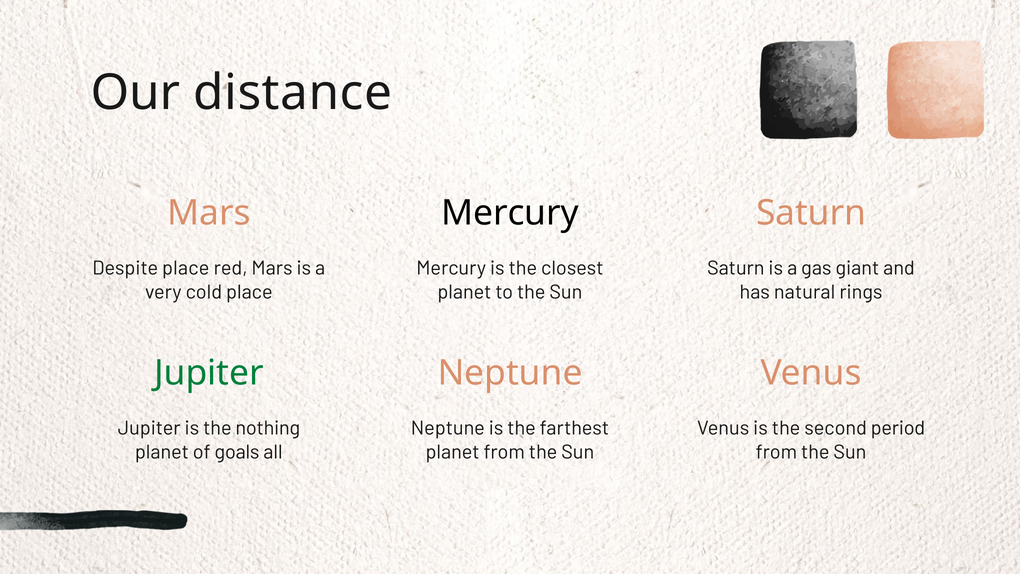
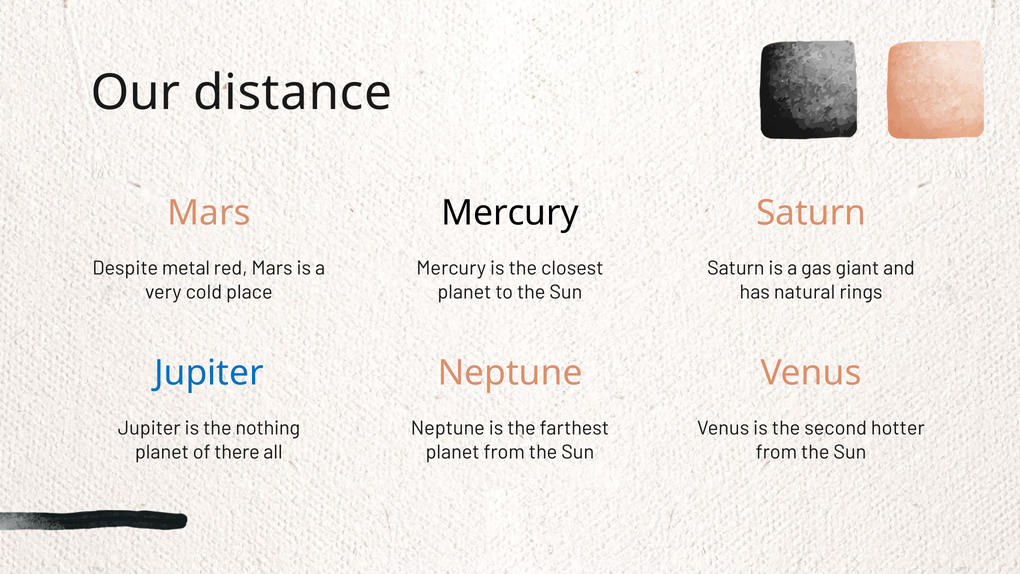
Despite place: place -> metal (186, 268)
Jupiter colour: green -> blue (209, 373)
period: period -> hotter (898, 428)
goals: goals -> there (237, 452)
